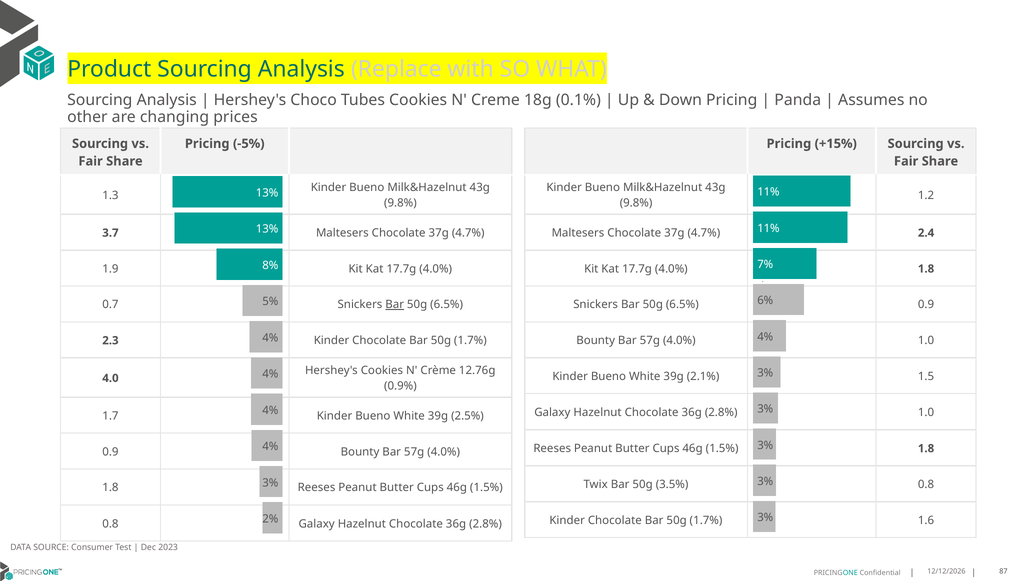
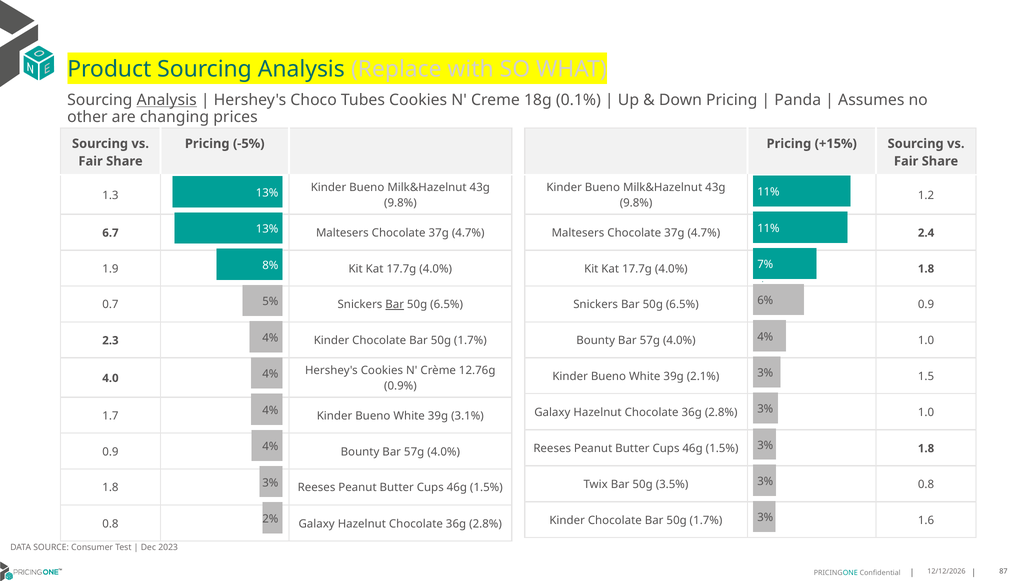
Analysis underline: none -> present (167, 100)
3.7: 3.7 -> 6.7 (110, 233)
2.5%: 2.5% -> 3.1% (467, 416)
